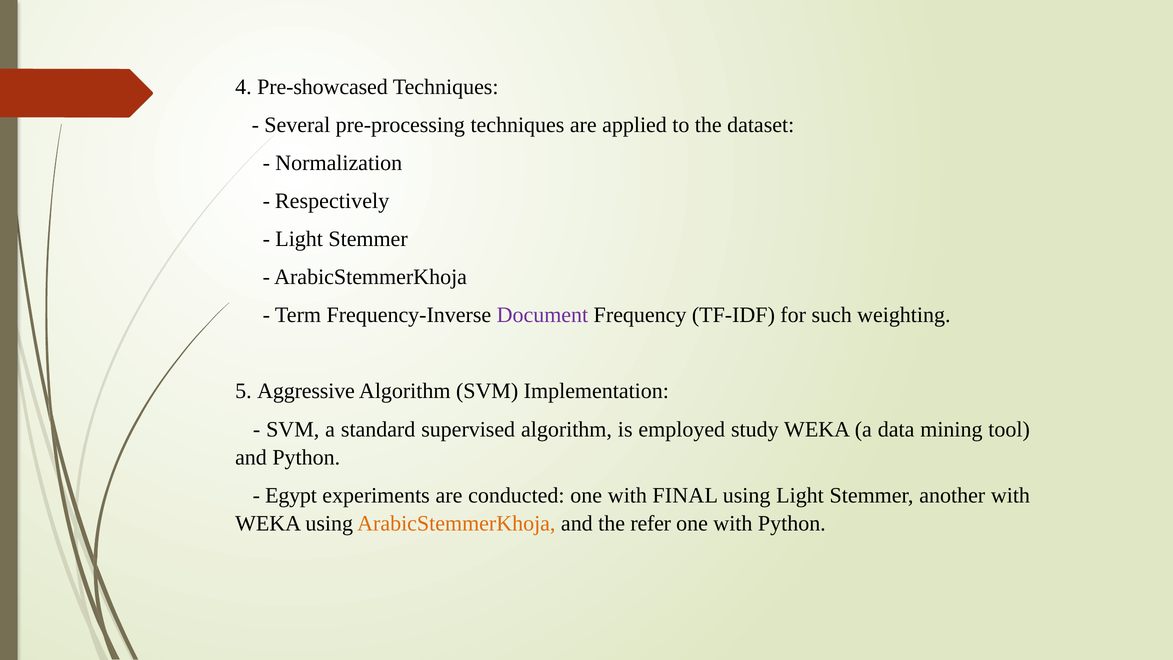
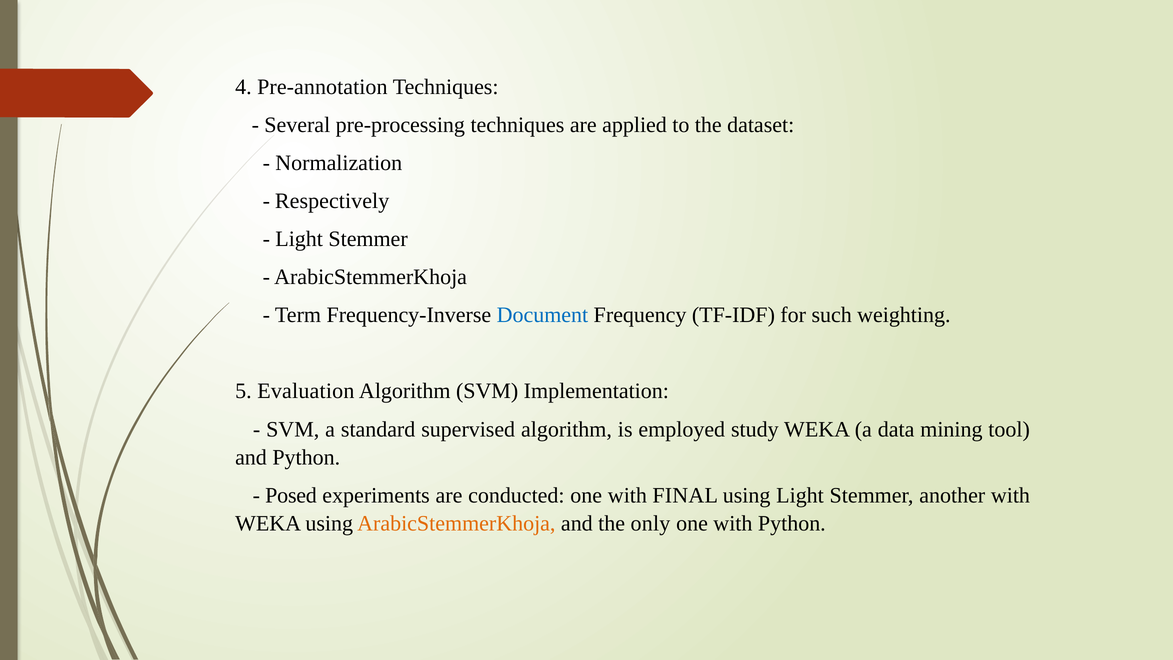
Pre-showcased: Pre-showcased -> Pre-annotation (322, 87)
Document colour: purple -> blue (542, 315)
Aggressive: Aggressive -> Evaluation (306, 391)
Egypt: Egypt -> Posed (291, 495)
refer: refer -> only (650, 524)
